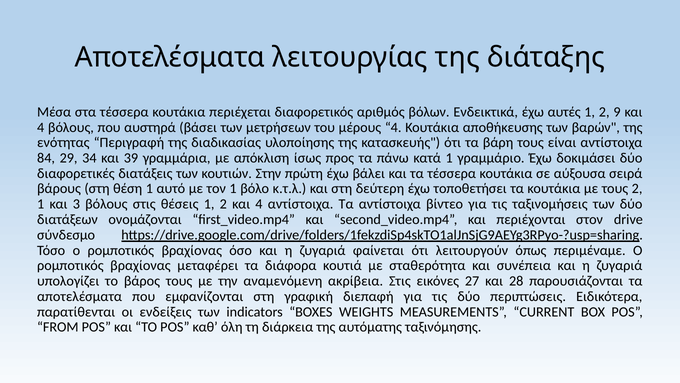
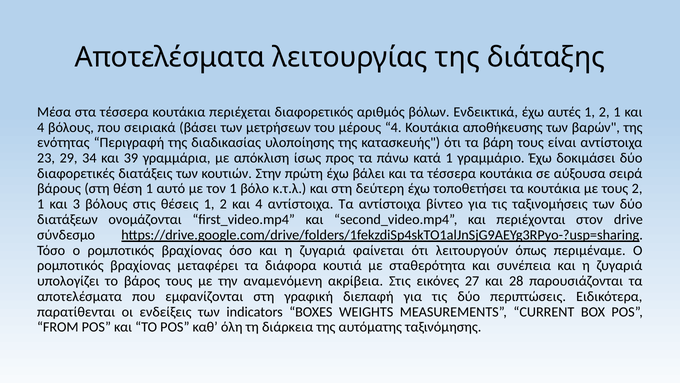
1 2 9: 9 -> 1 (617, 112)
αυστηρά: αυστηρά -> σειριακά (150, 127)
84: 84 -> 23 (46, 158)
